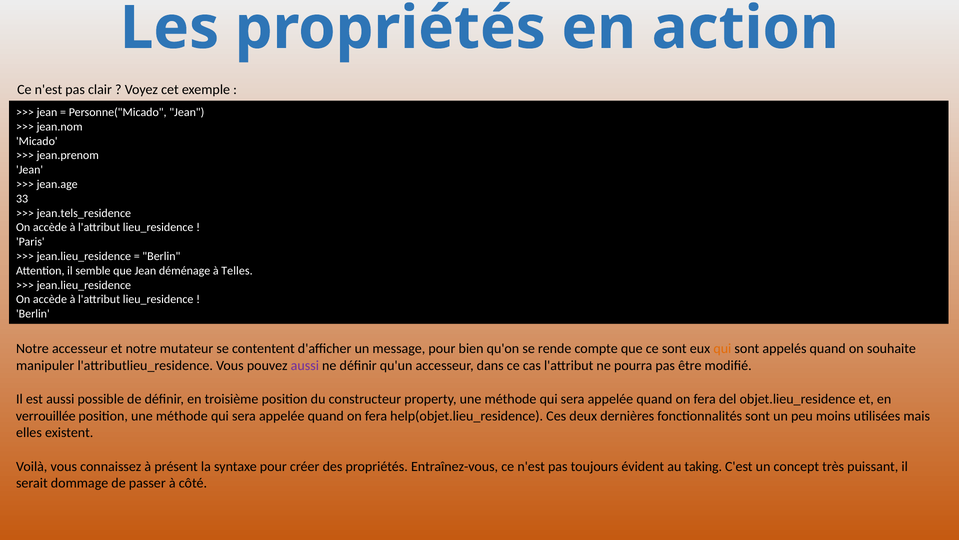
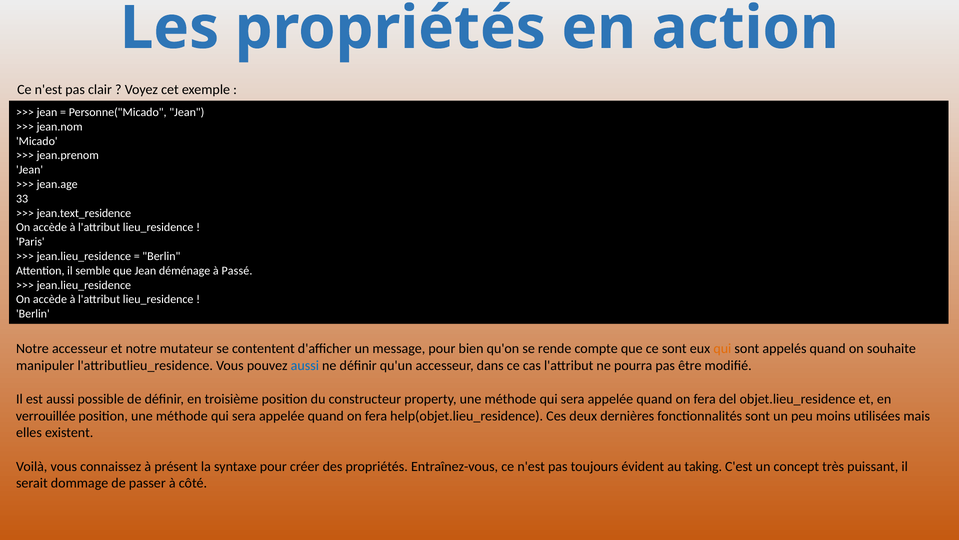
jean.tels_residence: jean.tels_residence -> jean.text_residence (84, 213)
Telles: Telles -> Passé (237, 270)
aussi colour: purple -> blue (305, 365)
